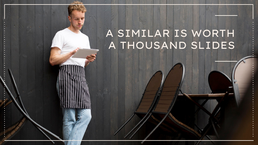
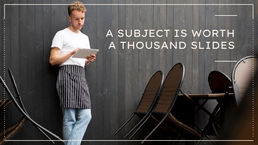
SIMILAR: SIMILAR -> SUBJECT (144, 34)
